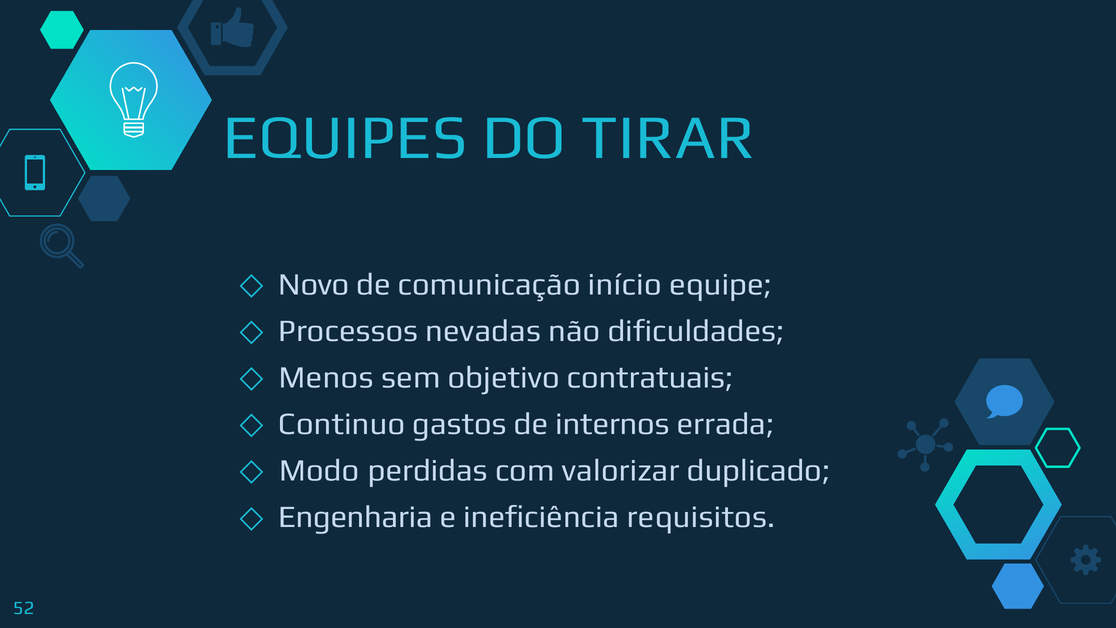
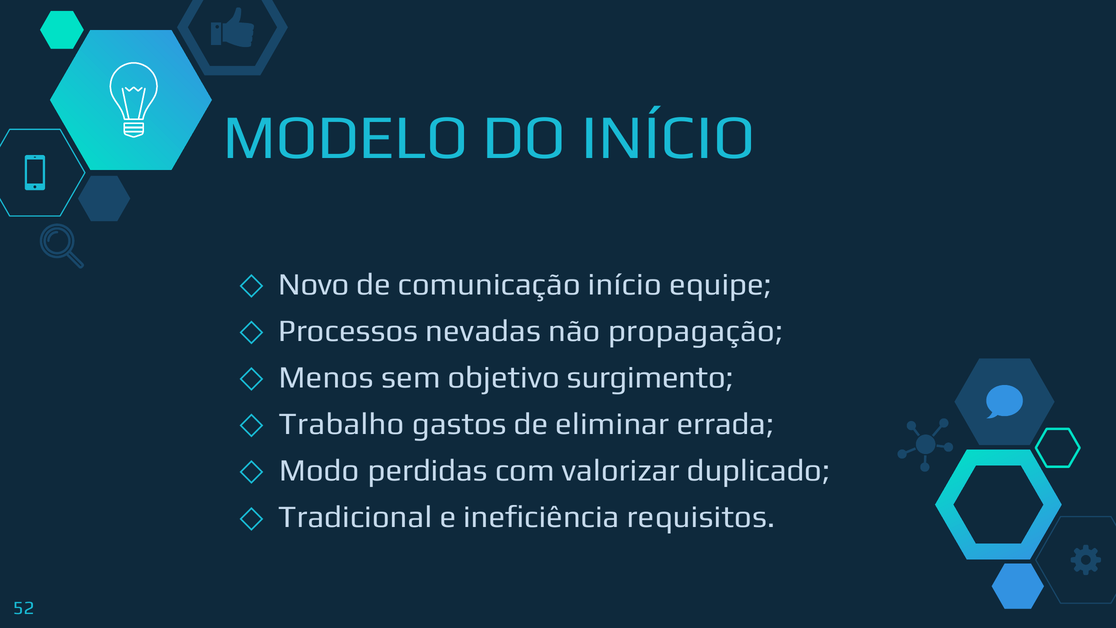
EQUIPES: EQUIPES -> MODELO (345, 138)
DO TIRAR: TIRAR -> INÍCIO (668, 138)
dificuldades: dificuldades -> propagação (696, 331)
contratuais: contratuais -> surgimento (650, 377)
Continuo: Continuo -> Trabalho (342, 424)
internos: internos -> eliminar (612, 424)
Engenharia: Engenharia -> Tradicional (355, 517)
